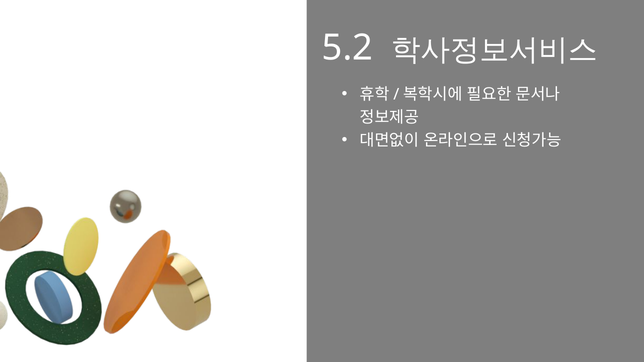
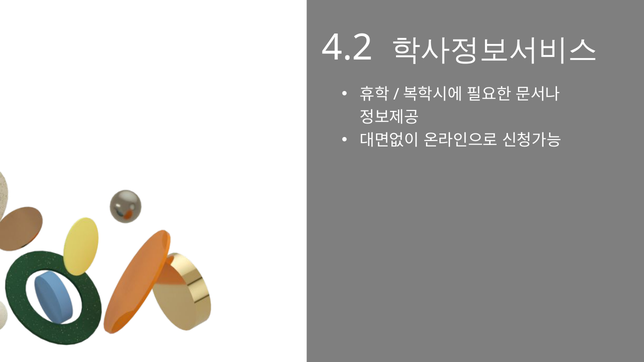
5.2: 5.2 -> 4.2 (348, 48)
